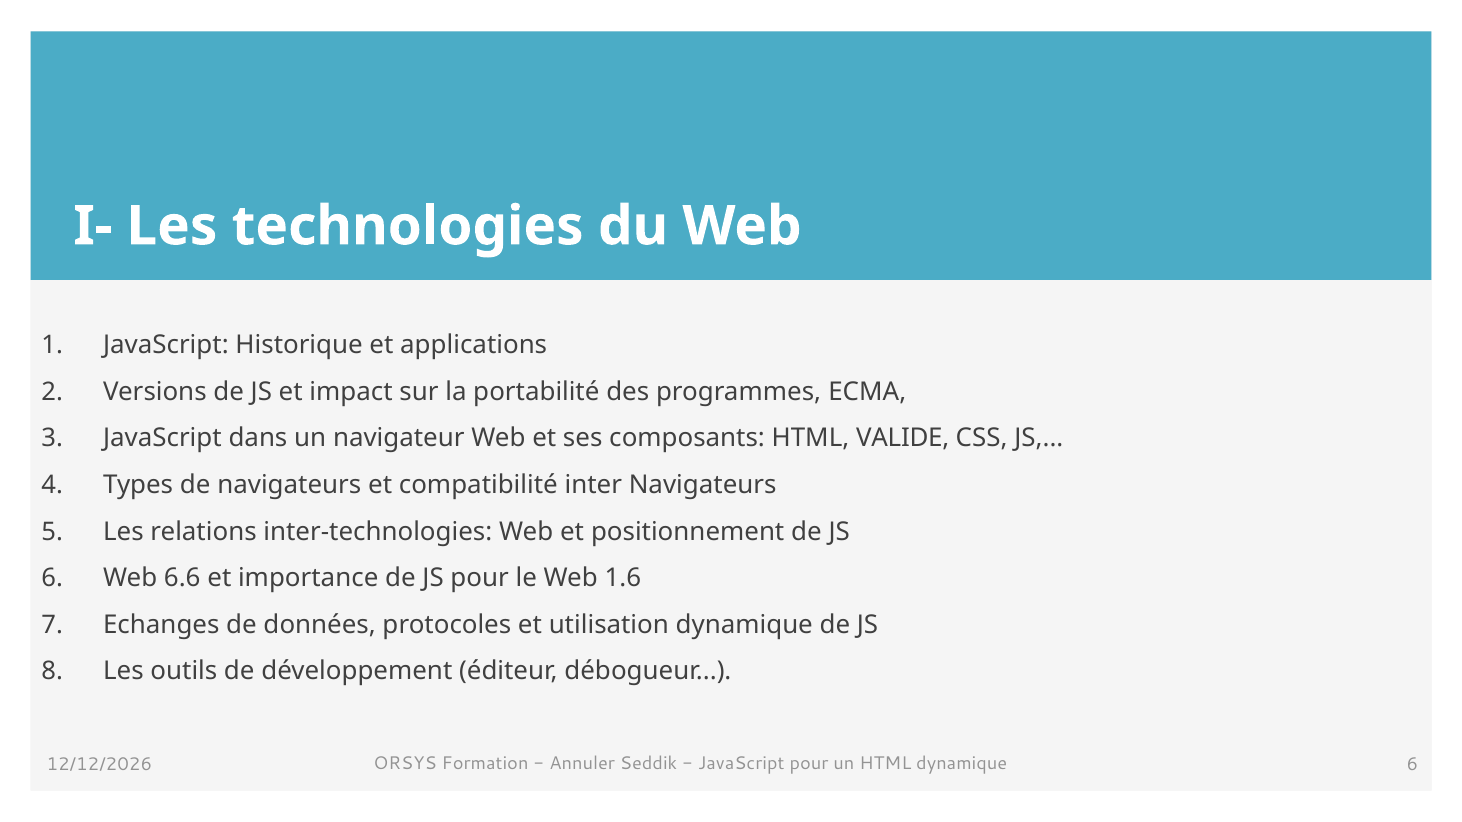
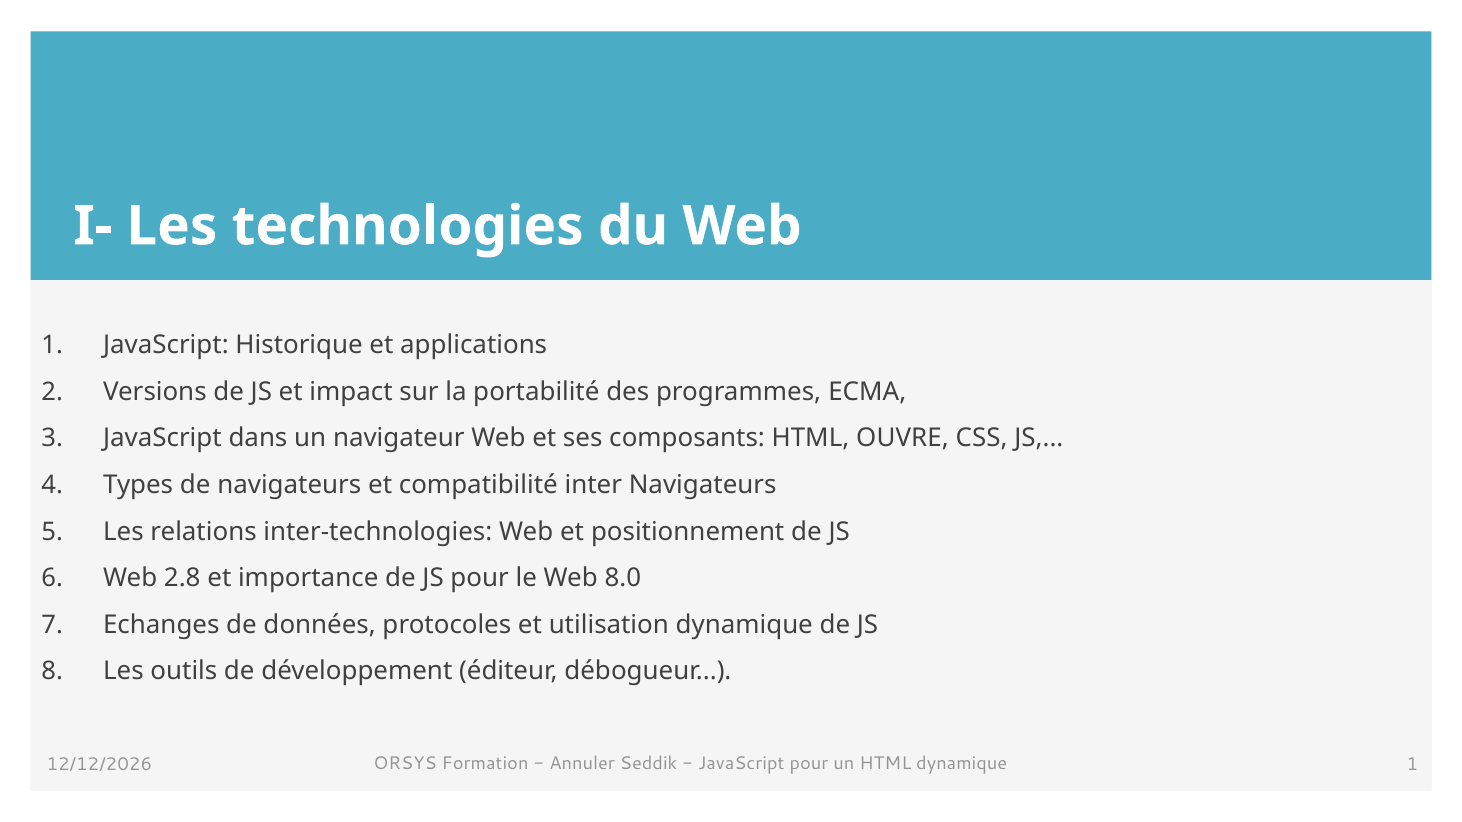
VALIDE: VALIDE -> OUVRE (903, 439)
6.6: 6.6 -> 2.8 (182, 579)
1.6: 1.6 -> 8.0 (623, 579)
dynamique 6: 6 -> 1 (1412, 765)
